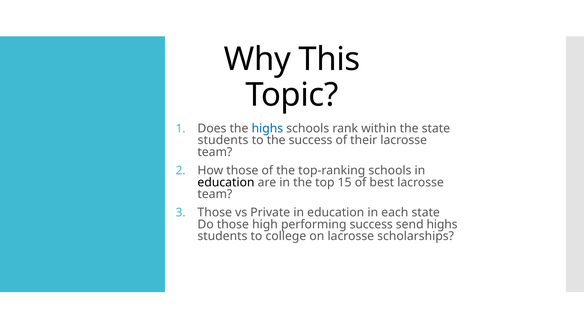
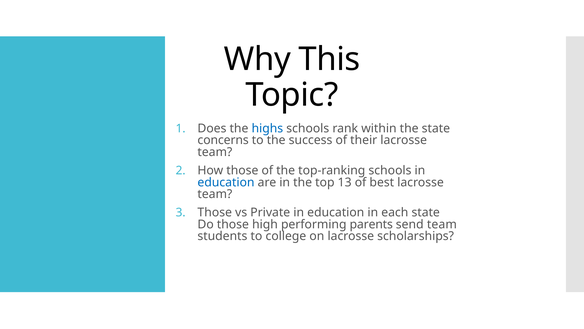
students: students -> concerns (223, 140)
education colour: black -> blue (226, 182)
15: 15 -> 13 (345, 182)
performing success: success -> parents (371, 224)
send highs: highs -> team (442, 224)
